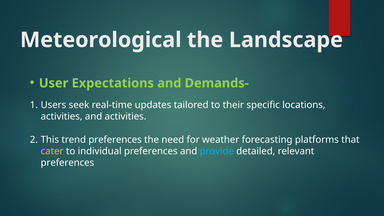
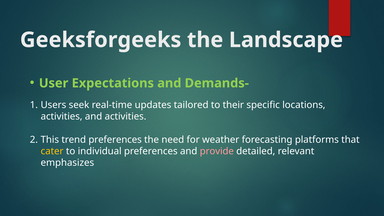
Meteorological: Meteorological -> Geeksforgeeks (101, 40)
provide colour: light blue -> pink (217, 151)
preferences: preferences -> emphasizes (67, 163)
